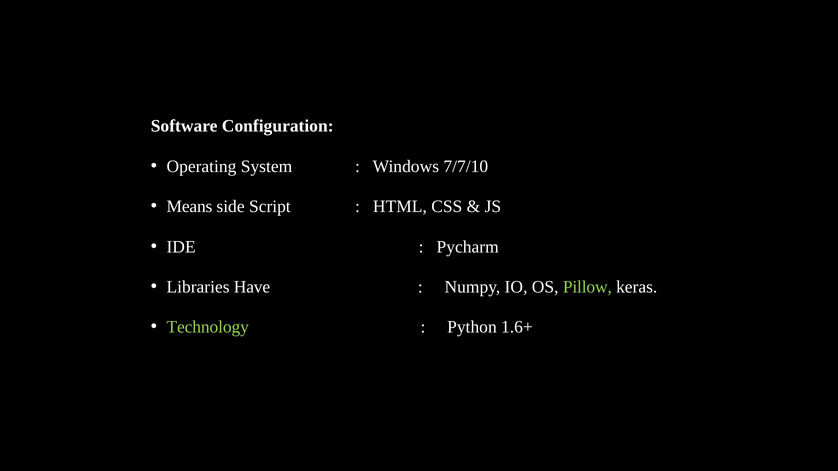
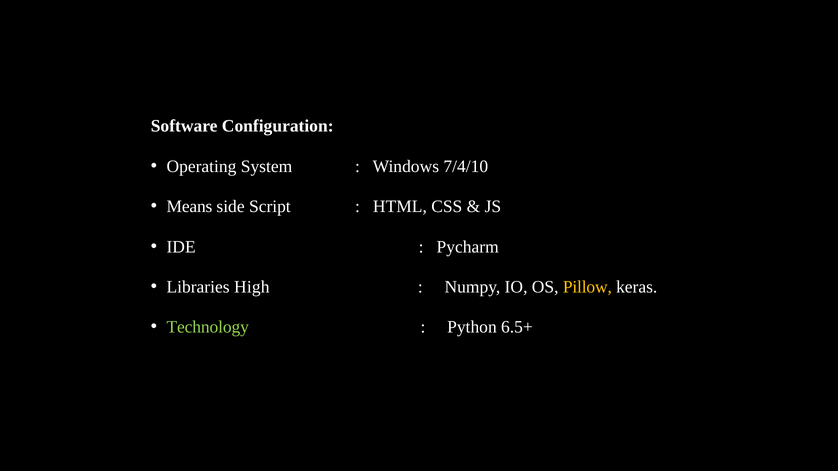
7/7/10: 7/7/10 -> 7/4/10 (466, 167)
Have: Have -> High (252, 287)
Pillow colour: light green -> yellow (587, 287)
1.6+: 1.6+ -> 6.5+ (517, 327)
